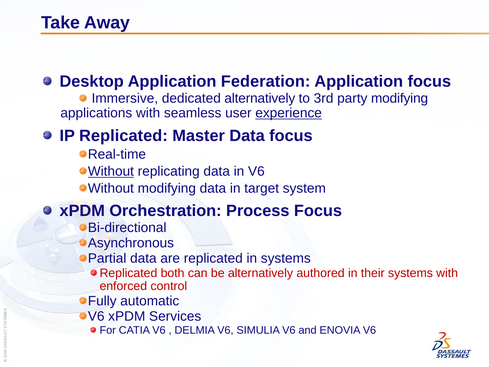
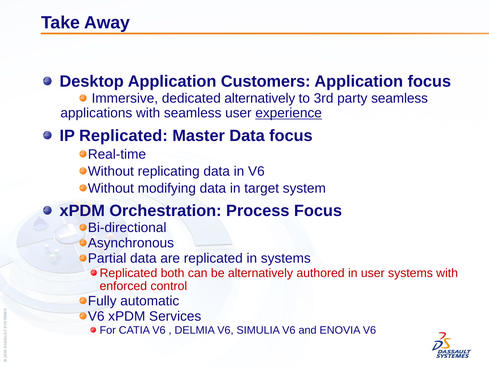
Federation: Federation -> Customers (266, 82)
party modifying: modifying -> seamless (400, 98)
Without underline: present -> none (111, 171)
in their: their -> user (373, 273)
